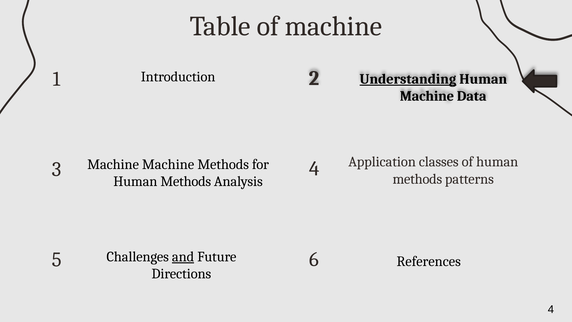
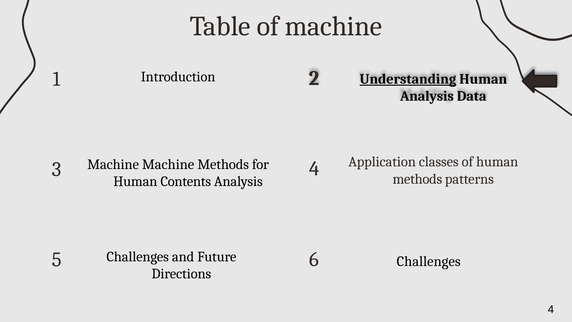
Machine: Machine -> Analysis (427, 96)
Methods: Methods -> Contents (186, 181)
and underline: present -> none (183, 257)
5 References: References -> Challenges (429, 261)
